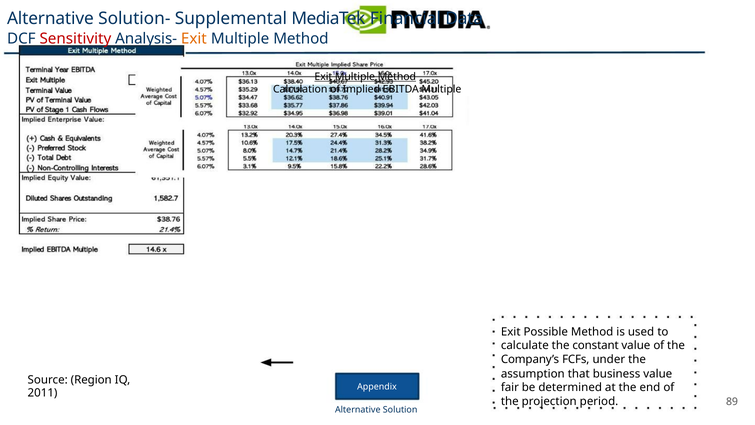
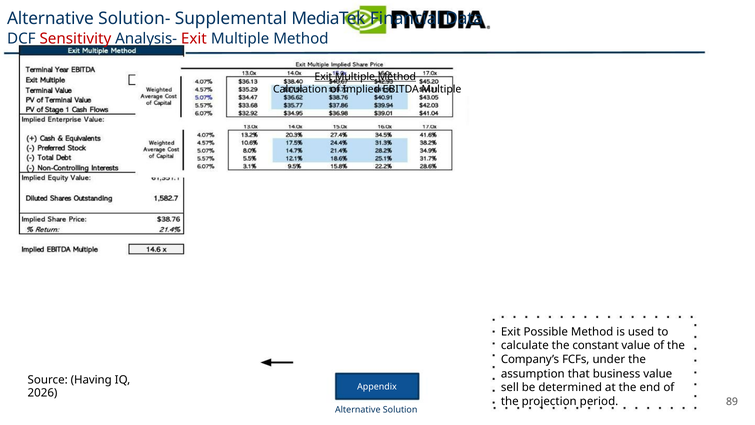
Exit colour: orange -> red (194, 39)
Region: Region -> Having (91, 380)
fair: fair -> sell (510, 387)
2011: 2011 -> 2026 (43, 393)
